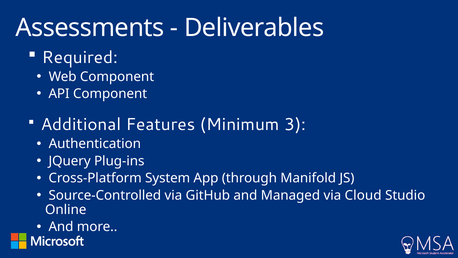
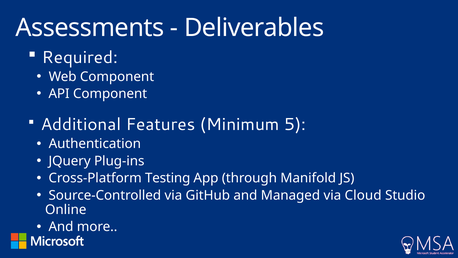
3: 3 -> 5 (295, 124)
System: System -> Testing (168, 178)
